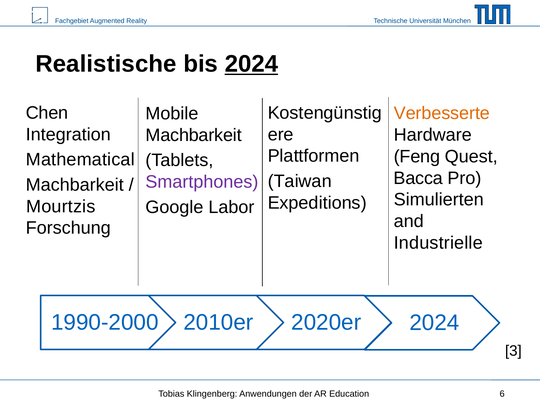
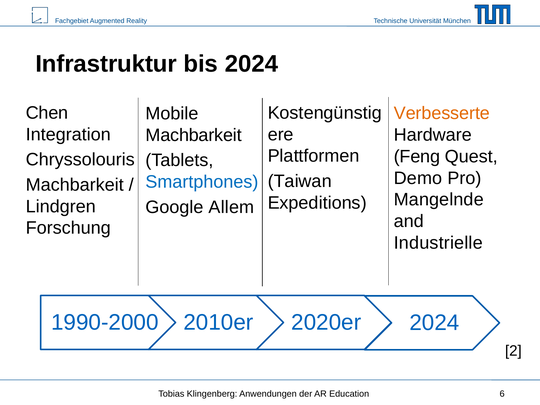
Realistische: Realistische -> Infrastruktur (106, 64)
2024 underline: present -> none (251, 64)
Mathematical: Mathematical -> Chryssolouris (80, 160)
Bacca: Bacca -> Demo (418, 178)
Smartphones colour: purple -> blue (202, 182)
Simulierten: Simulierten -> Mangelnde (439, 200)
Mourtzis: Mourtzis -> Lindgren (61, 206)
Labor: Labor -> Allem (231, 207)
3: 3 -> 2 (513, 351)
